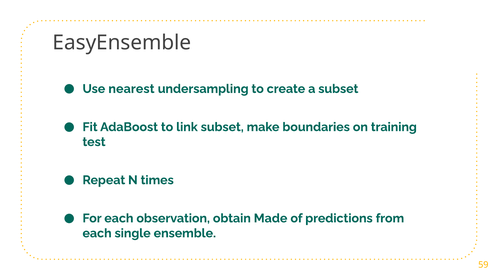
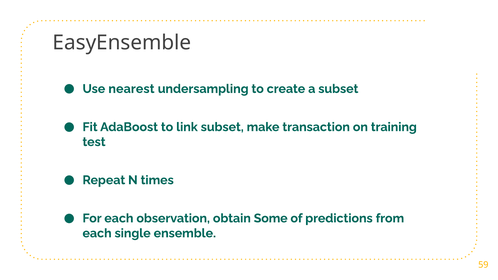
boundaries: boundaries -> transaction (316, 127)
Made: Made -> Some (271, 218)
